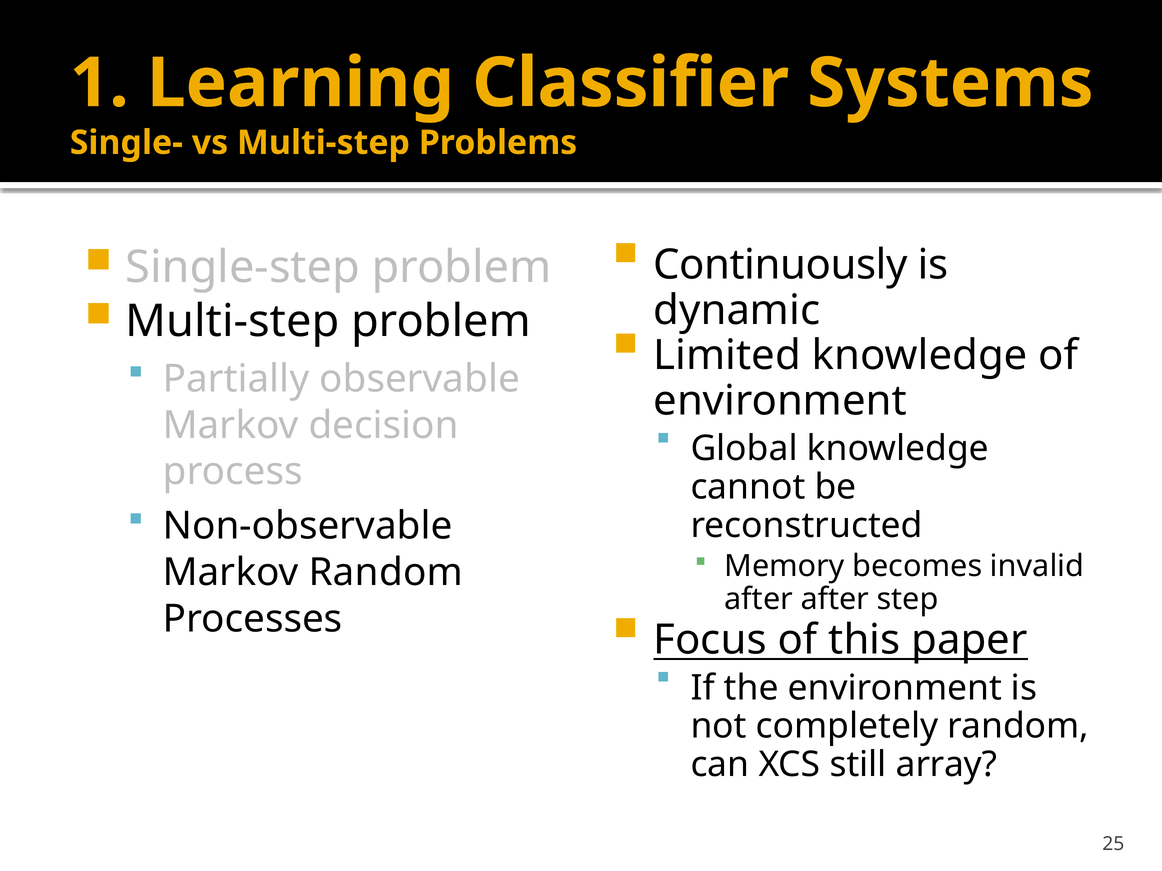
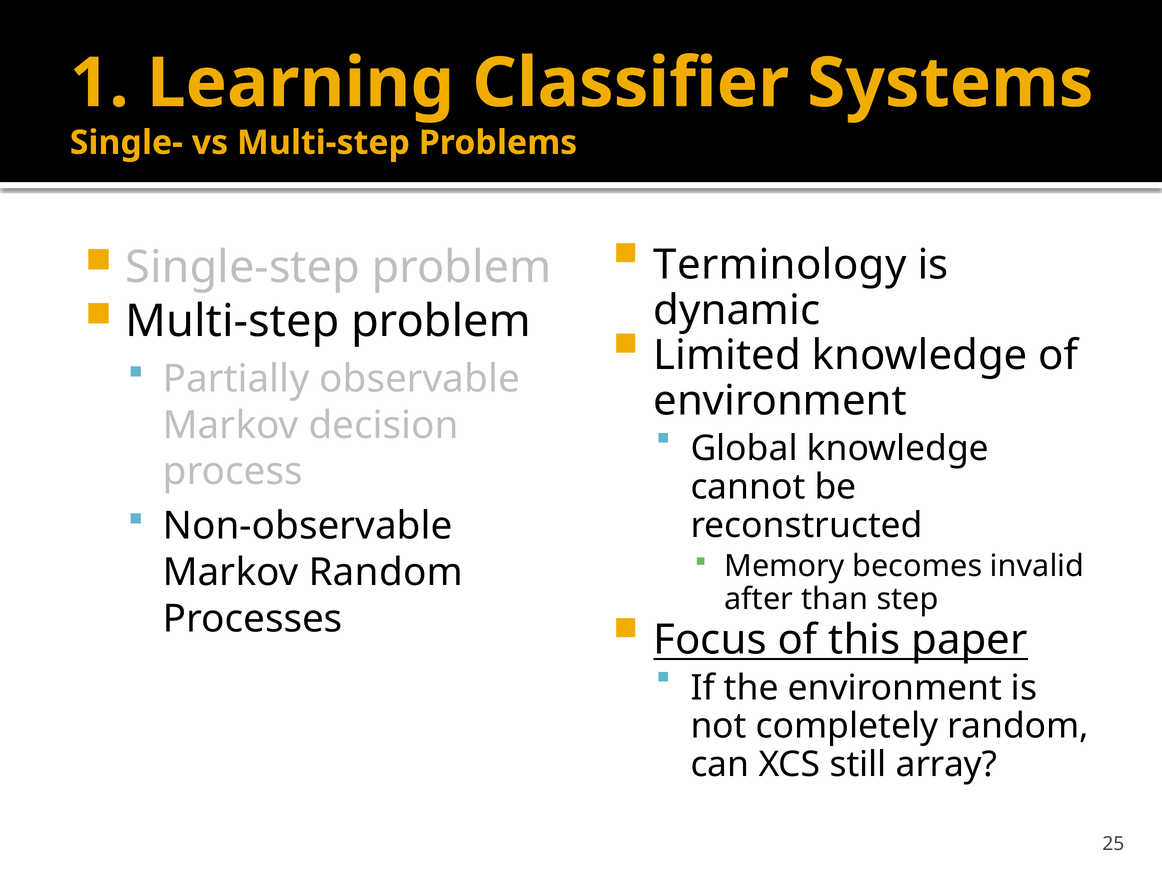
Continuously: Continuously -> Terminology (780, 265)
after after: after -> than (835, 600)
